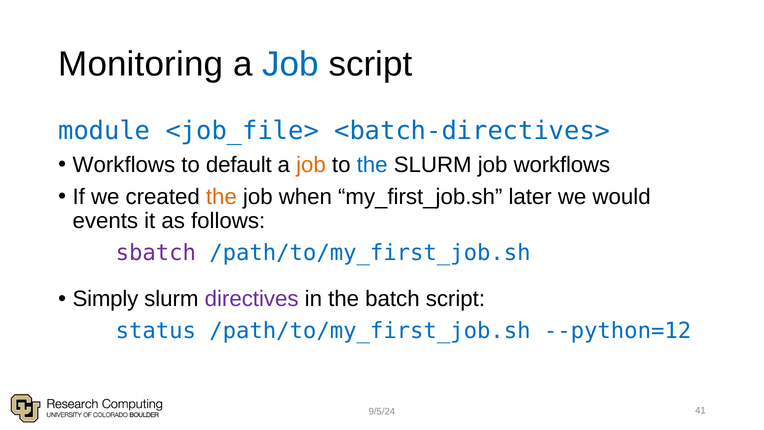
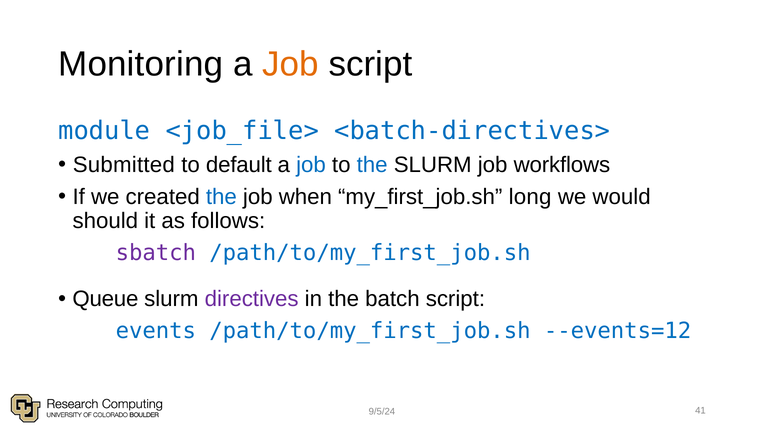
Job colour: blue -> orange (291, 64)
Workflows: Workflows -> Submitted (124, 165)
job colour: orange -> blue (311, 165)
the colour: orange -> blue (221, 197)
later: later -> long (530, 197)
events: events -> should (105, 221)
Simply: Simply -> Queue (105, 299)
status: status -> events (156, 331)
--python=12: --python=12 -> --events=12 (618, 331)
